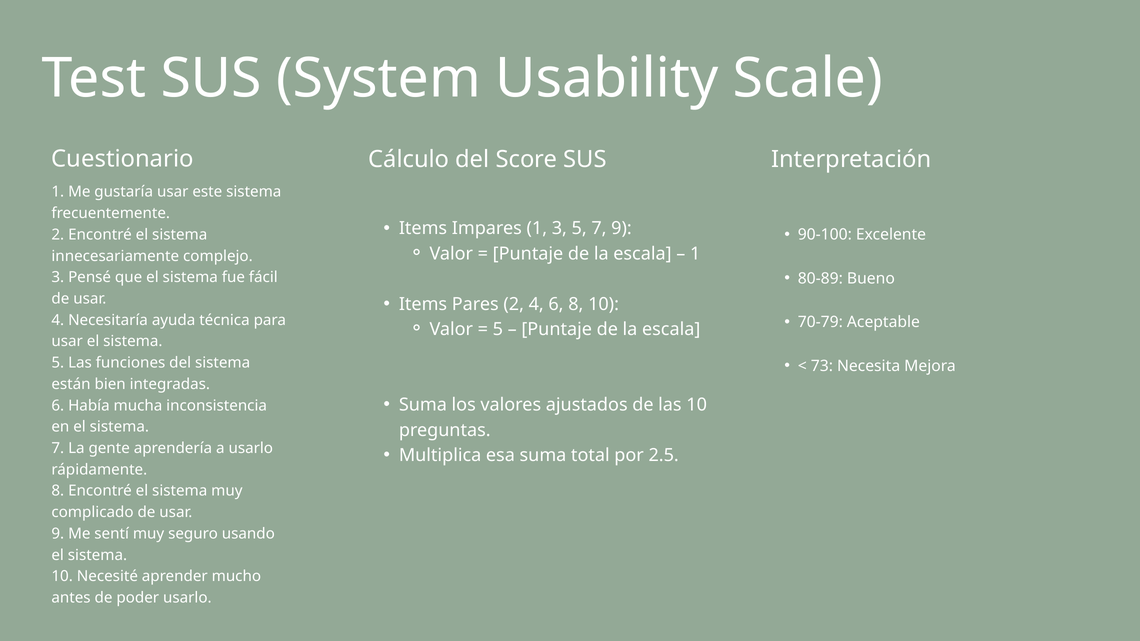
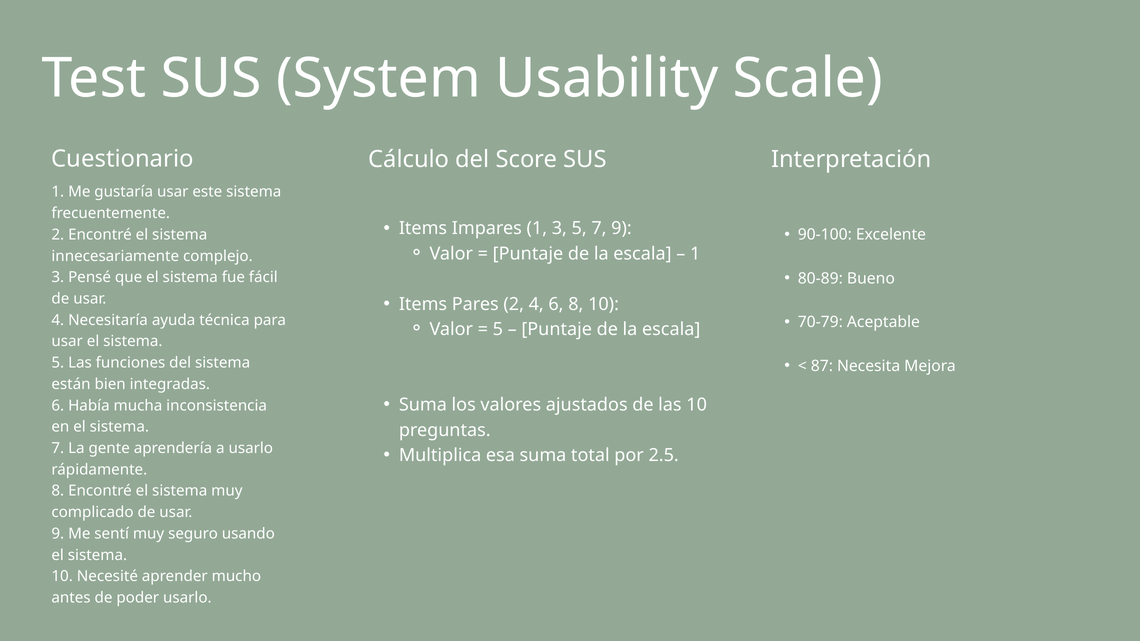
73: 73 -> 87 (822, 366)
